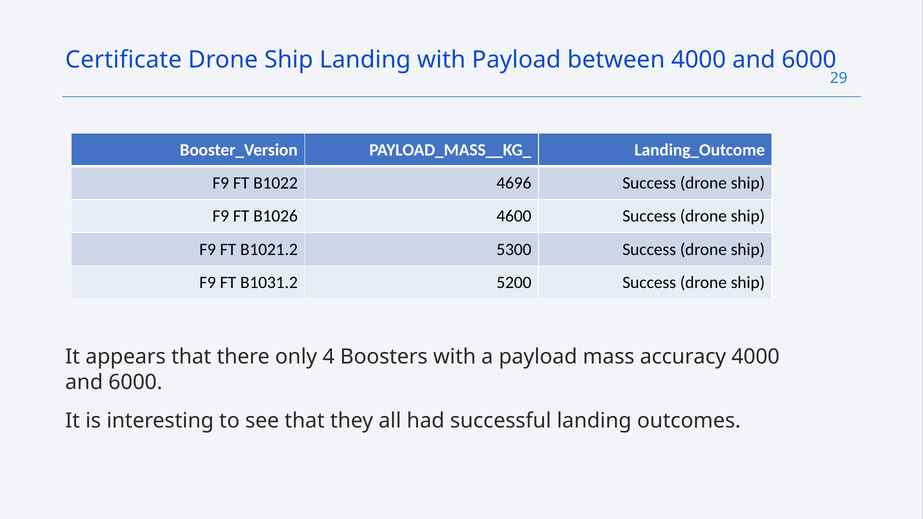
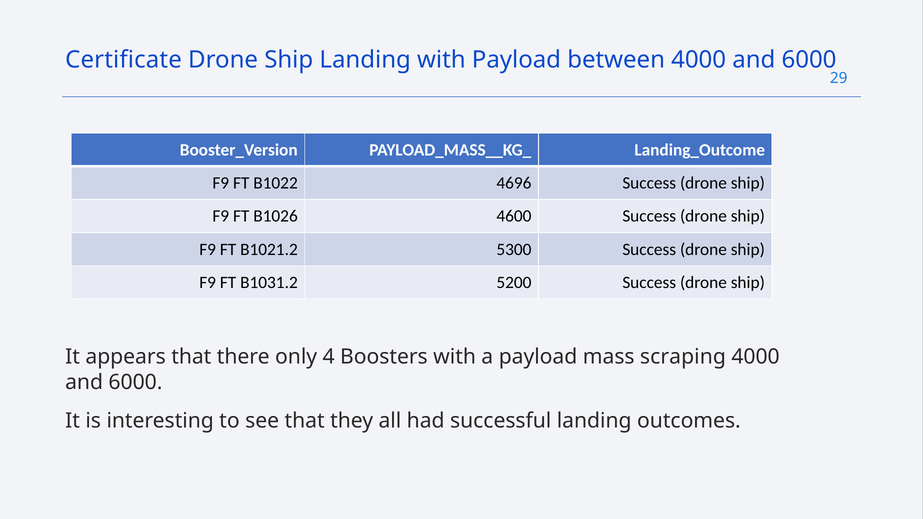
accuracy: accuracy -> scraping (683, 357)
